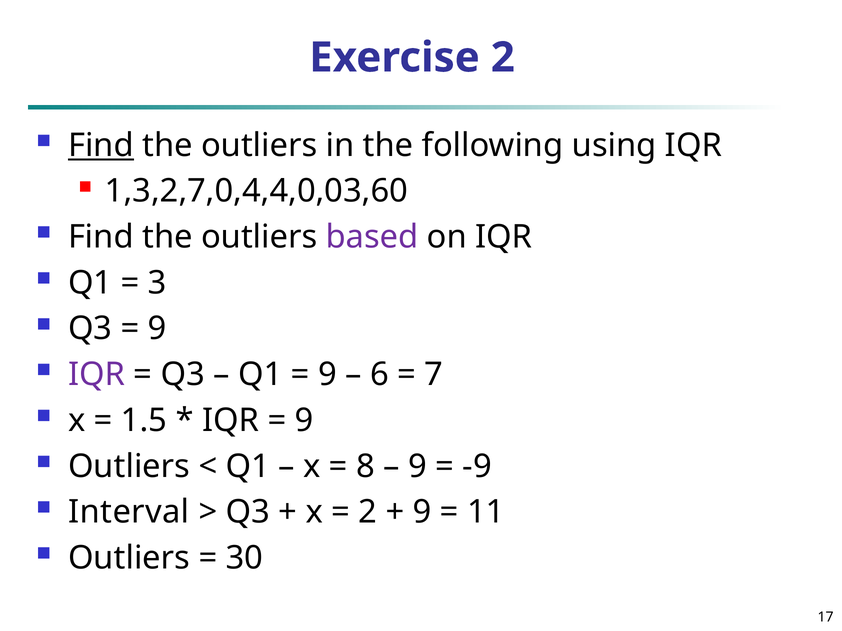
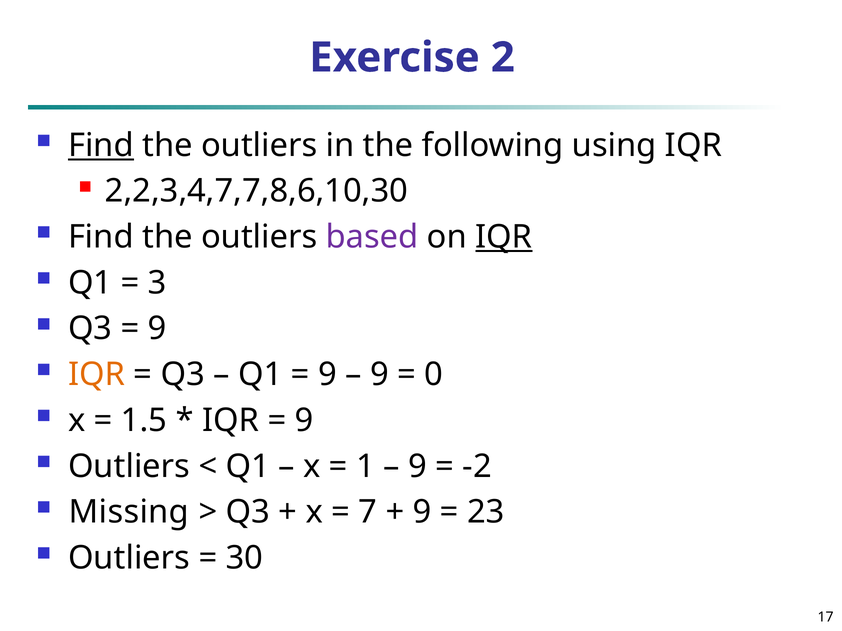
1,3,2,7,0,4,4,0,03,60: 1,3,2,7,0,4,4,0,03,60 -> 2,2,3,4,7,7,8,6,10,30 (256, 191)
IQR underline: none -> present (504, 237)
IQR colour: purple -> orange (97, 375)
6: 6 -> 9 (379, 375)
7: 7 -> 0 (434, 375)
8: 8 -> 1 (365, 467)
-9: -9 -> -2 (477, 467)
Interval: Interval -> Missing (129, 512)
2: 2 -> 7 (368, 512)
11: 11 -> 23 (486, 512)
